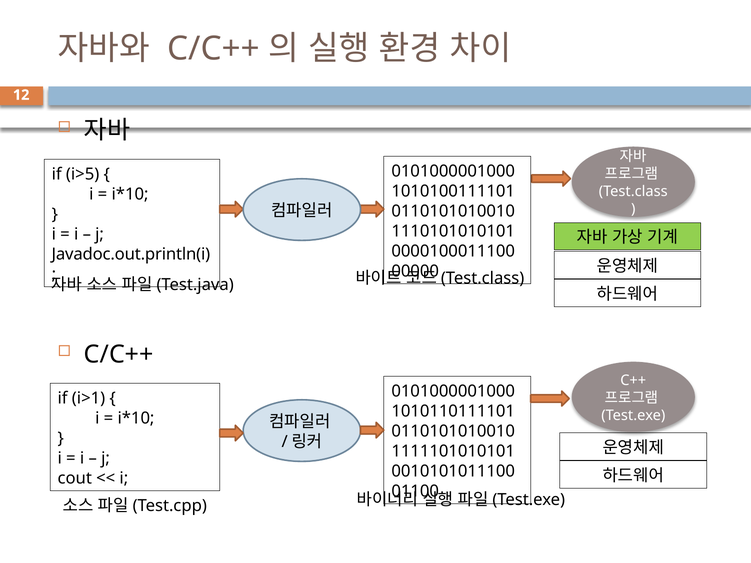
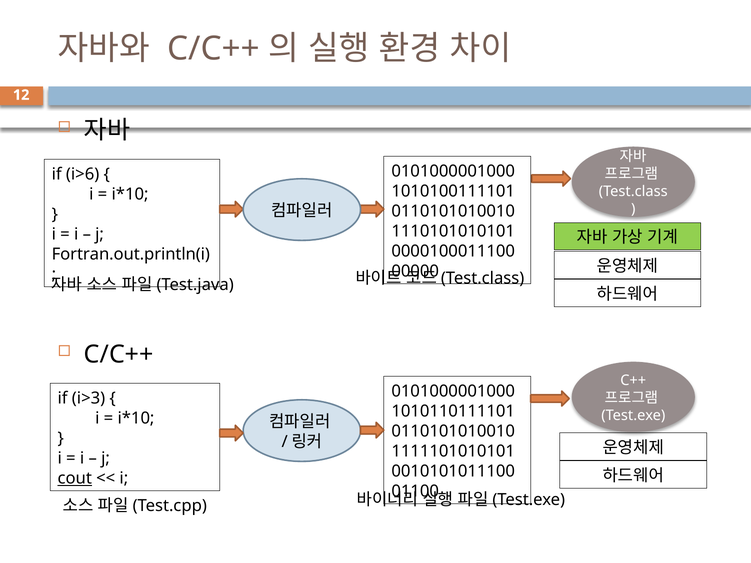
i>5: i>5 -> i>6 (83, 174)
Javadoc.out.println(i: Javadoc.out.println(i -> Fortran.out.println(i (131, 254)
i>1: i>1 -> i>3 (89, 398)
cout underline: none -> present (75, 478)
